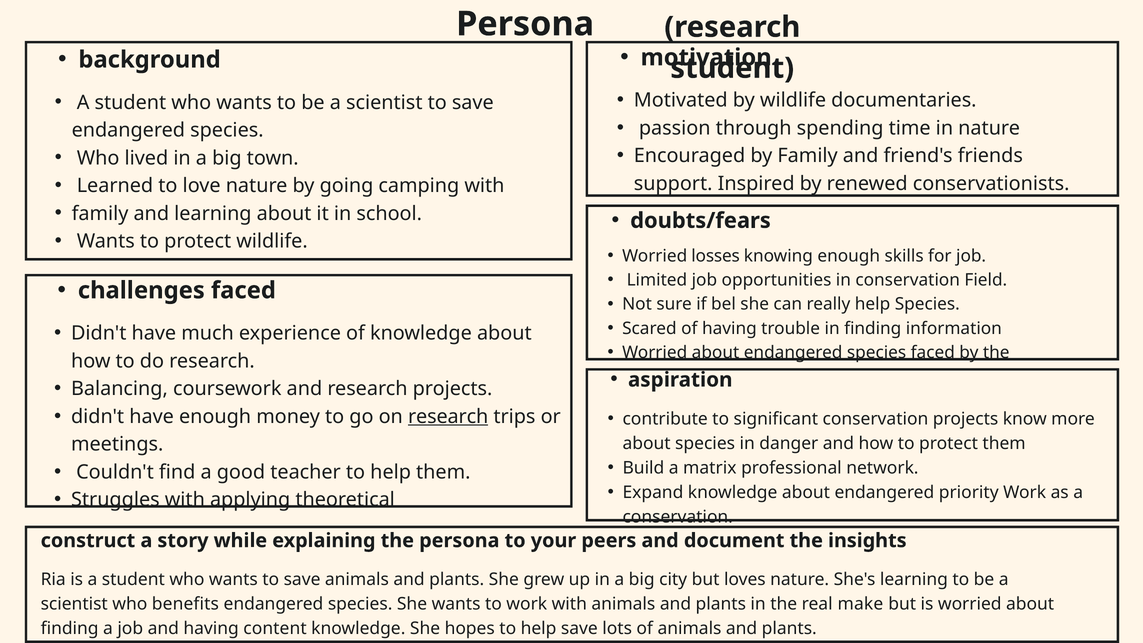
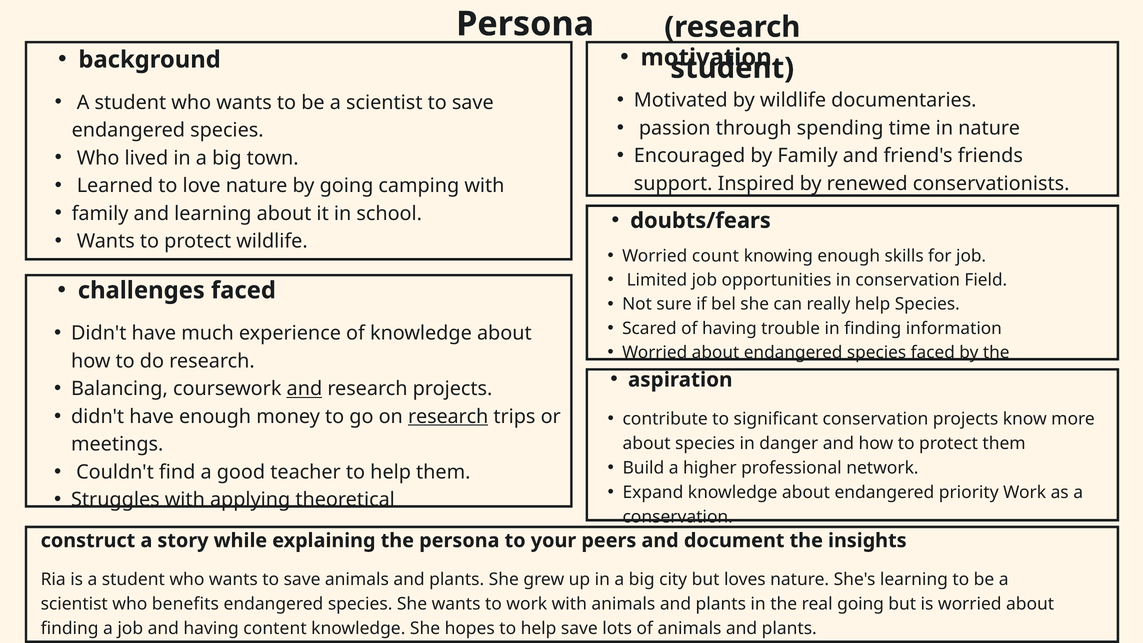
losses: losses -> count (715, 256)
and underline: none -> present (304, 389)
matrix: matrix -> higher (710, 468)
real make: make -> going (861, 604)
